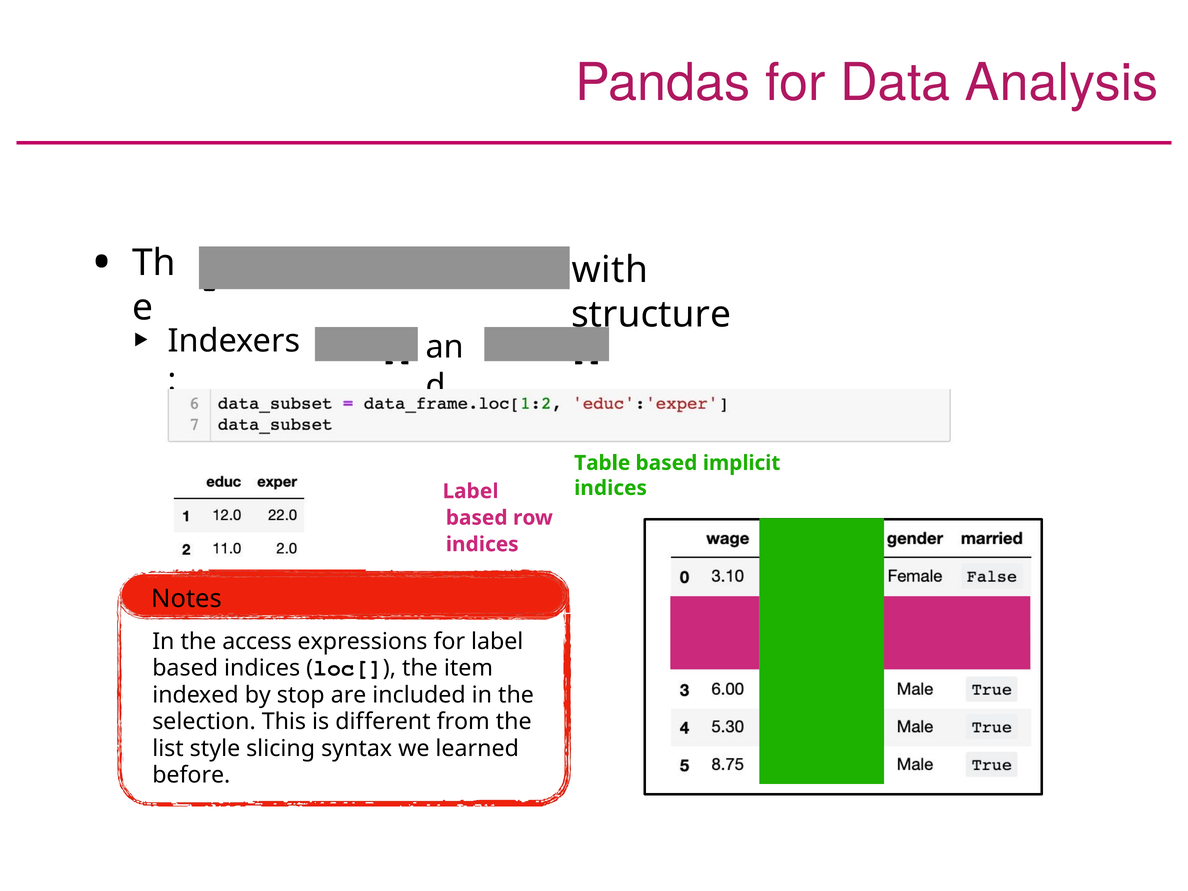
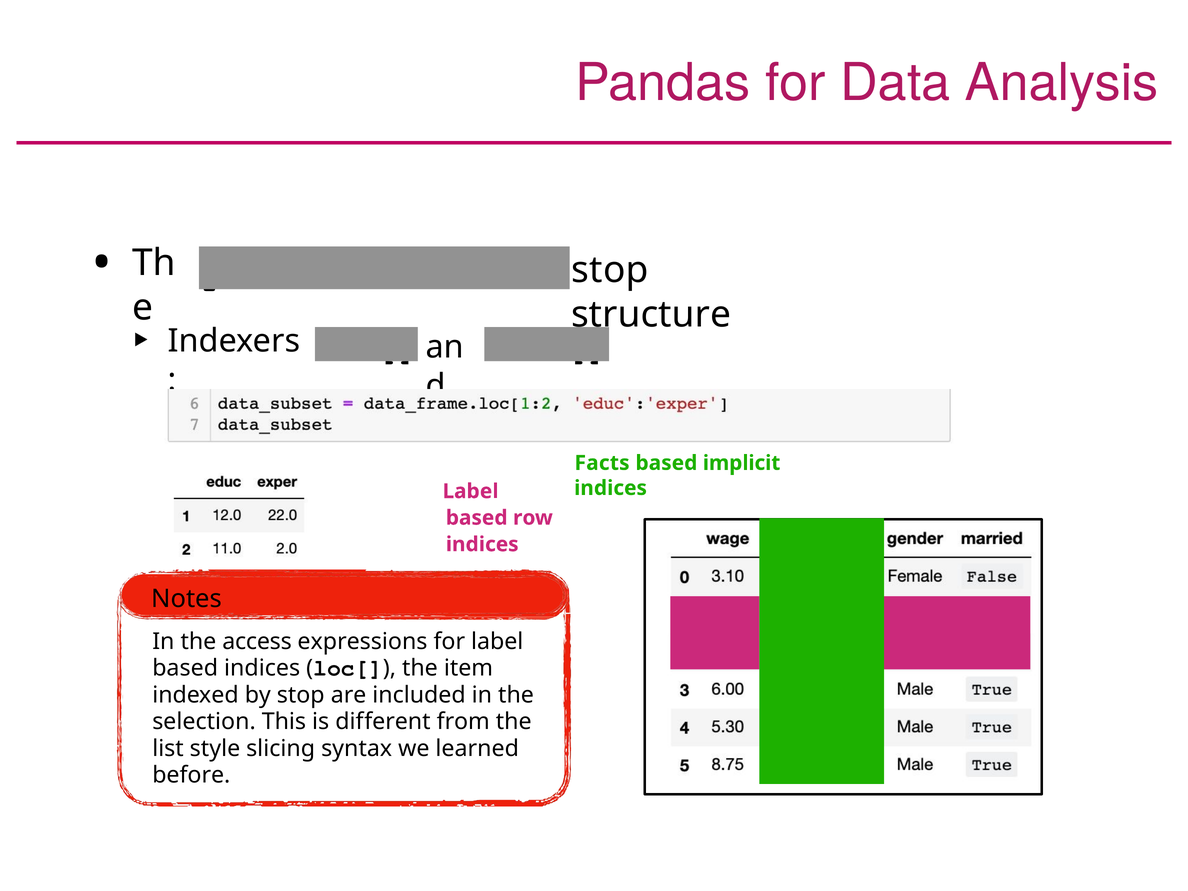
with: with -> stop (610, 270)
Table: Table -> Facts (602, 463)
